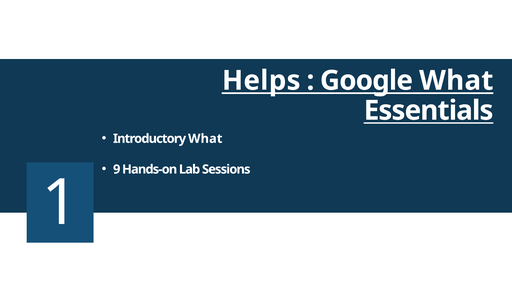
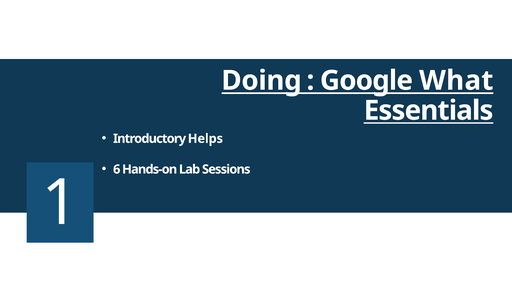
Helps: Helps -> Doing (262, 81)
Introductory What: What -> Helps (205, 139)
9: 9 -> 6 (117, 169)
